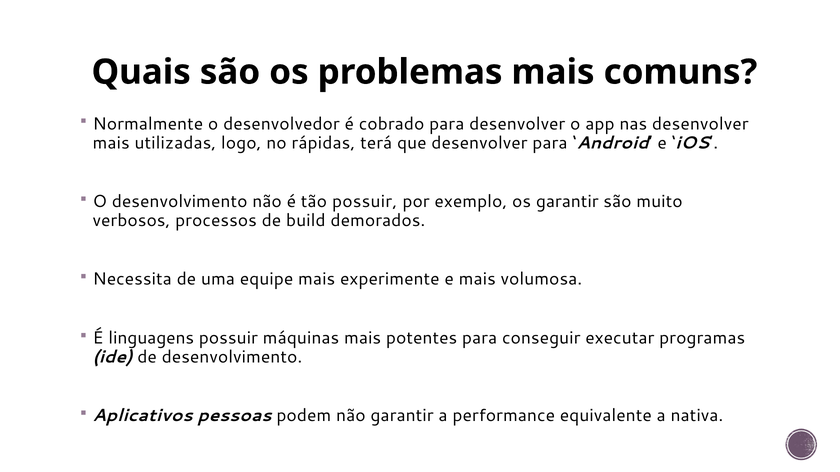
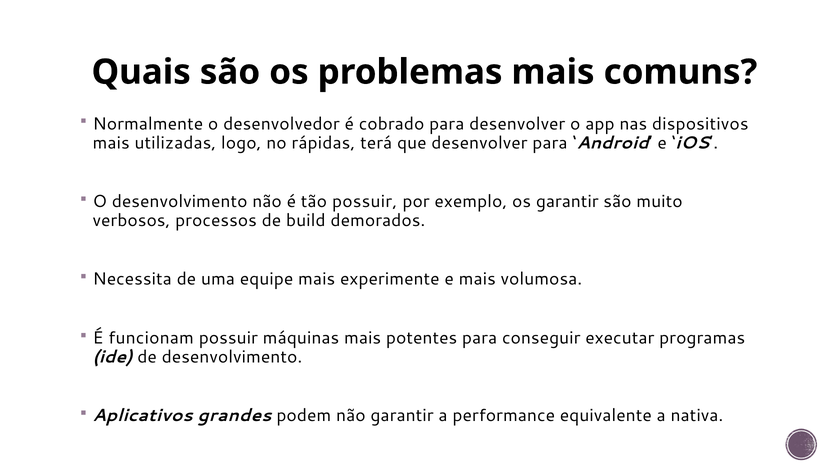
nas desenvolver: desenvolver -> dispositivos (700, 124)
linguagens: linguagens -> funcionam (151, 338)
pessoas: pessoas -> grandes (234, 416)
